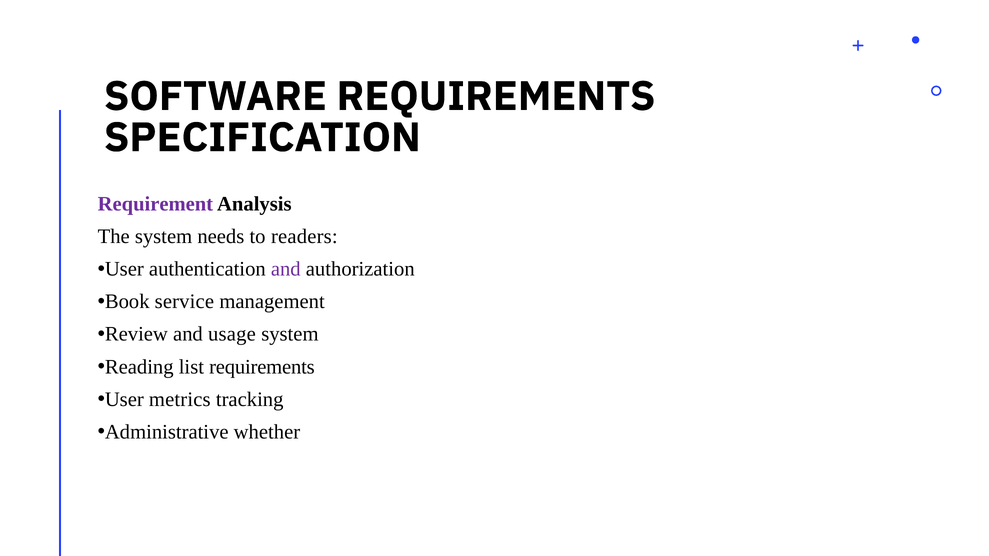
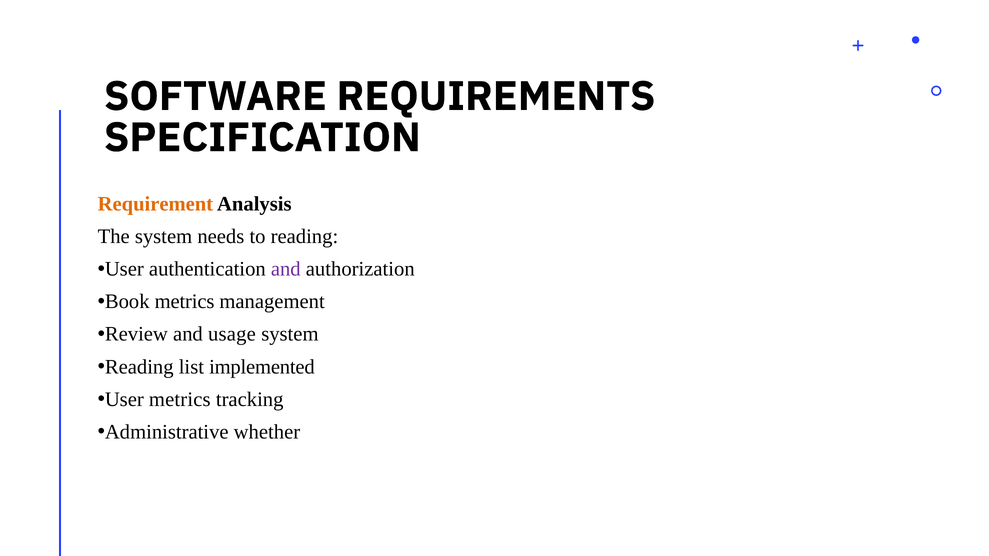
Requirement colour: purple -> orange (155, 204)
to readers: readers -> reading (304, 237)
Book service: service -> metrics (185, 302)
list requirements: requirements -> implemented (262, 367)
